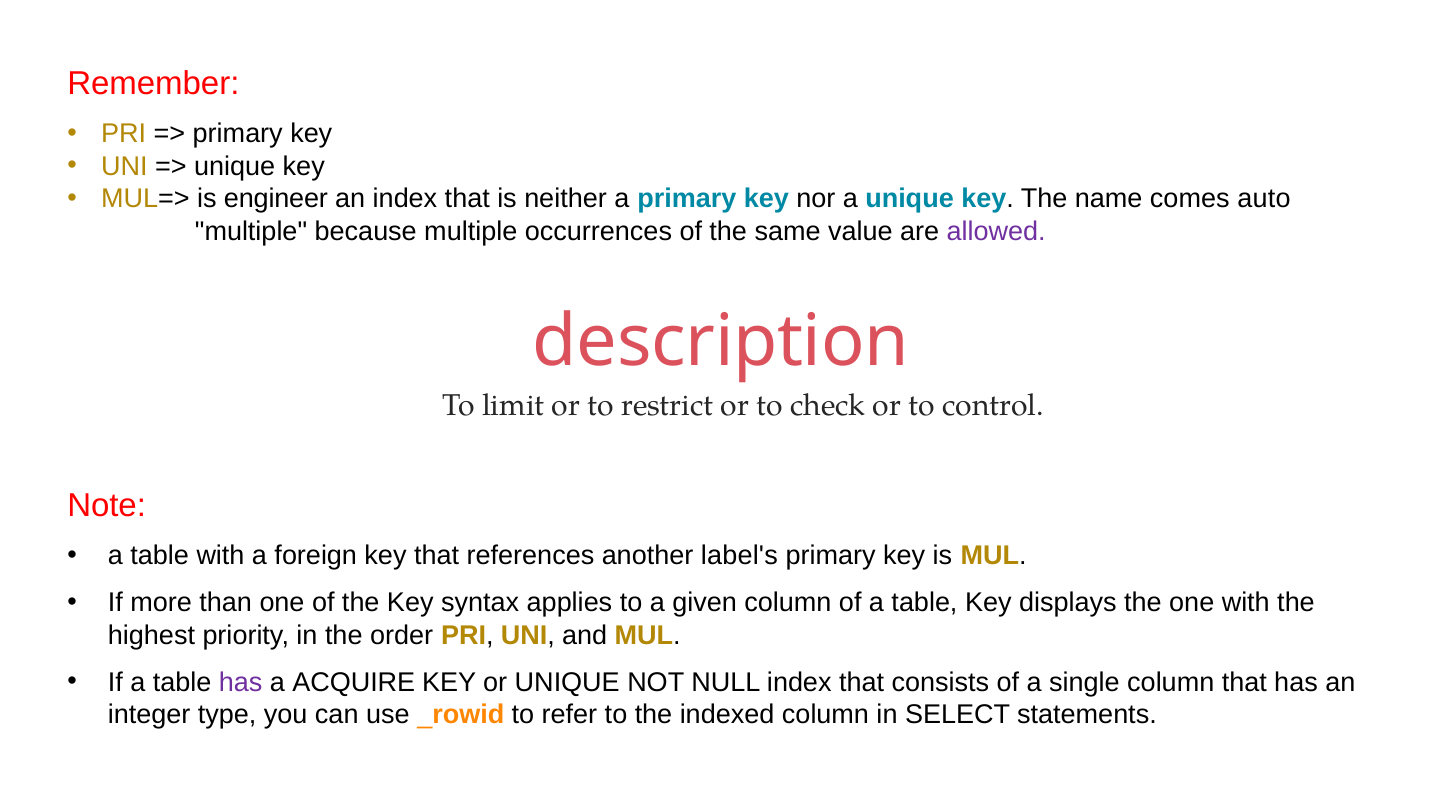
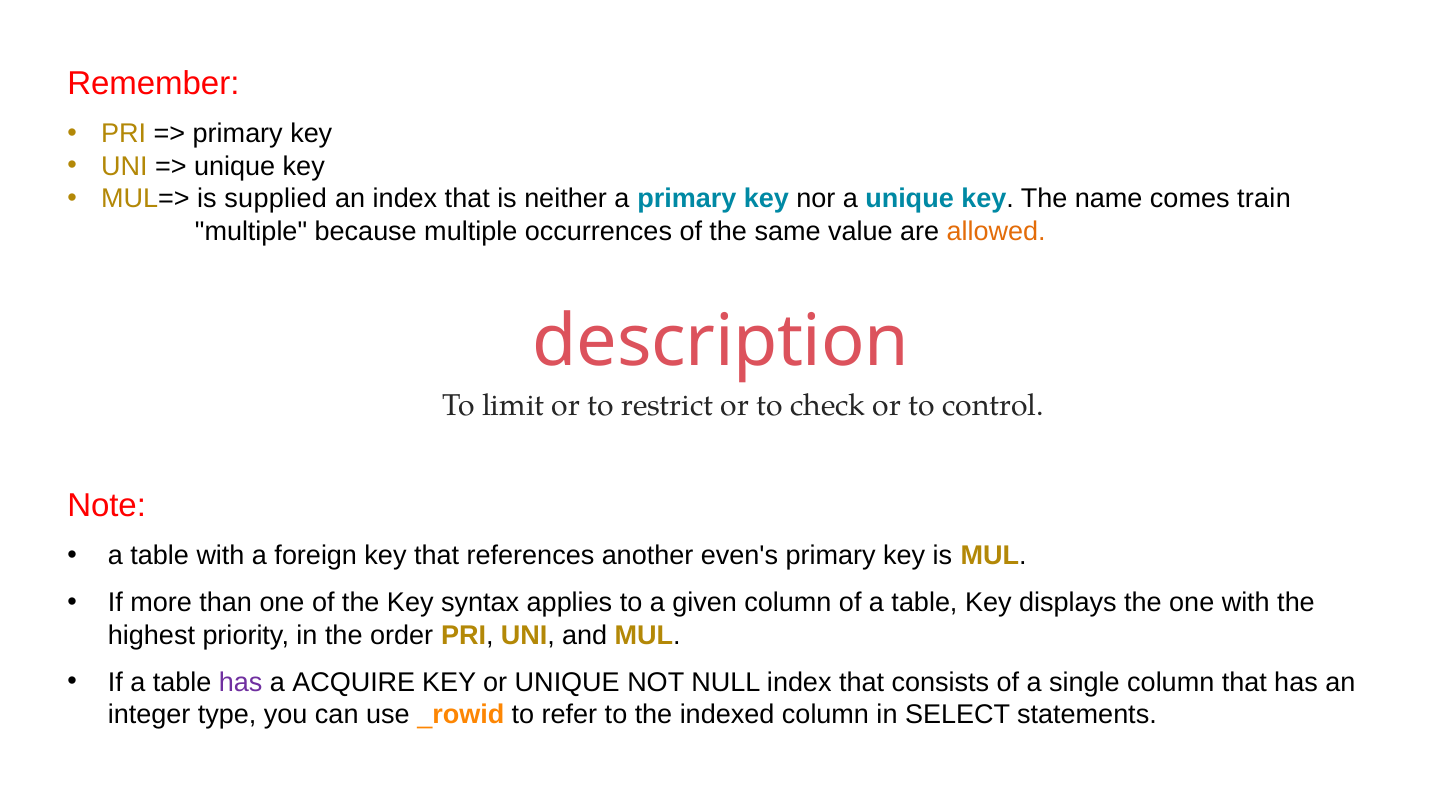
engineer: engineer -> supplied (276, 199)
auto: auto -> train (1264, 199)
allowed colour: purple -> orange (996, 231)
label's: label's -> even's (739, 556)
